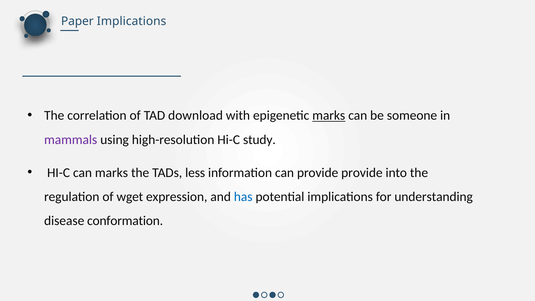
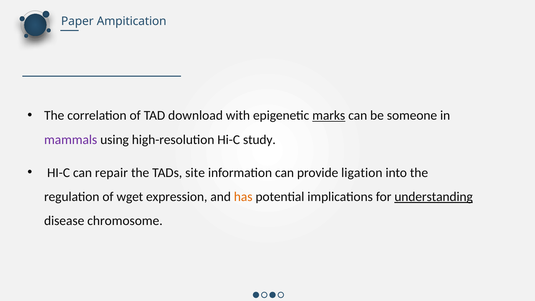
Paper Implications: Implications -> Ampitication (132, 21)
can marks: marks -> repair (111, 173)
less: less -> site (195, 173)
provide provide: provide -> ligation (362, 173)
has colour: blue -> orange (243, 197)
understanding underline: none -> present (434, 197)
conformation: conformation -> chromosome (125, 221)
